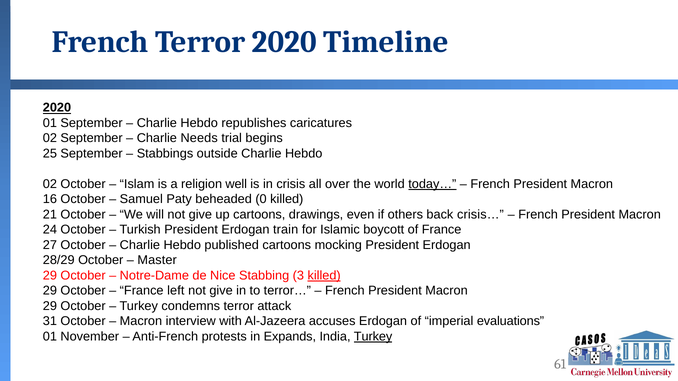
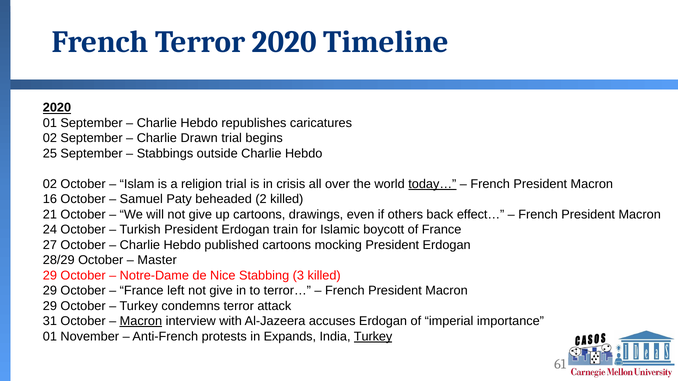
Needs: Needs -> Drawn (199, 138)
religion well: well -> trial (236, 184)
0: 0 -> 2 (261, 199)
crisis…: crisis… -> effect… (481, 215)
killed underline: present -> none (324, 276)
Macron underline: none -> present (141, 321)
evaluations: evaluations -> importance (510, 321)
